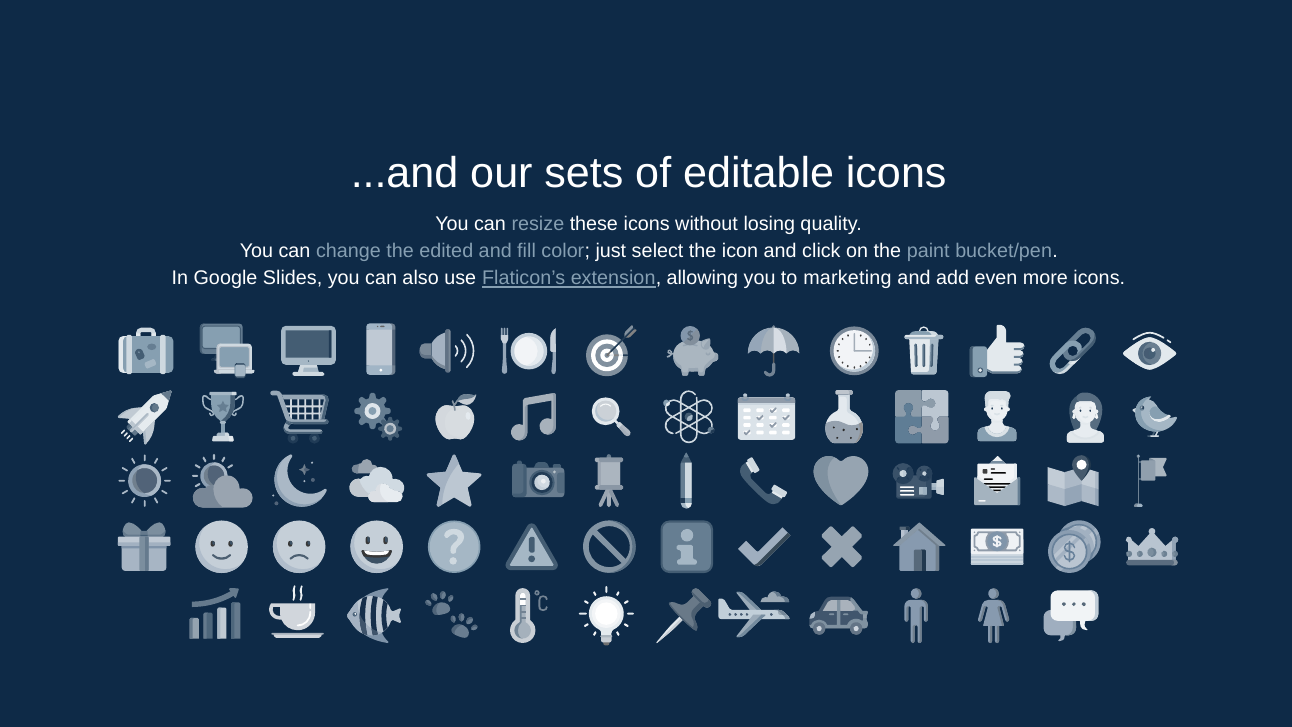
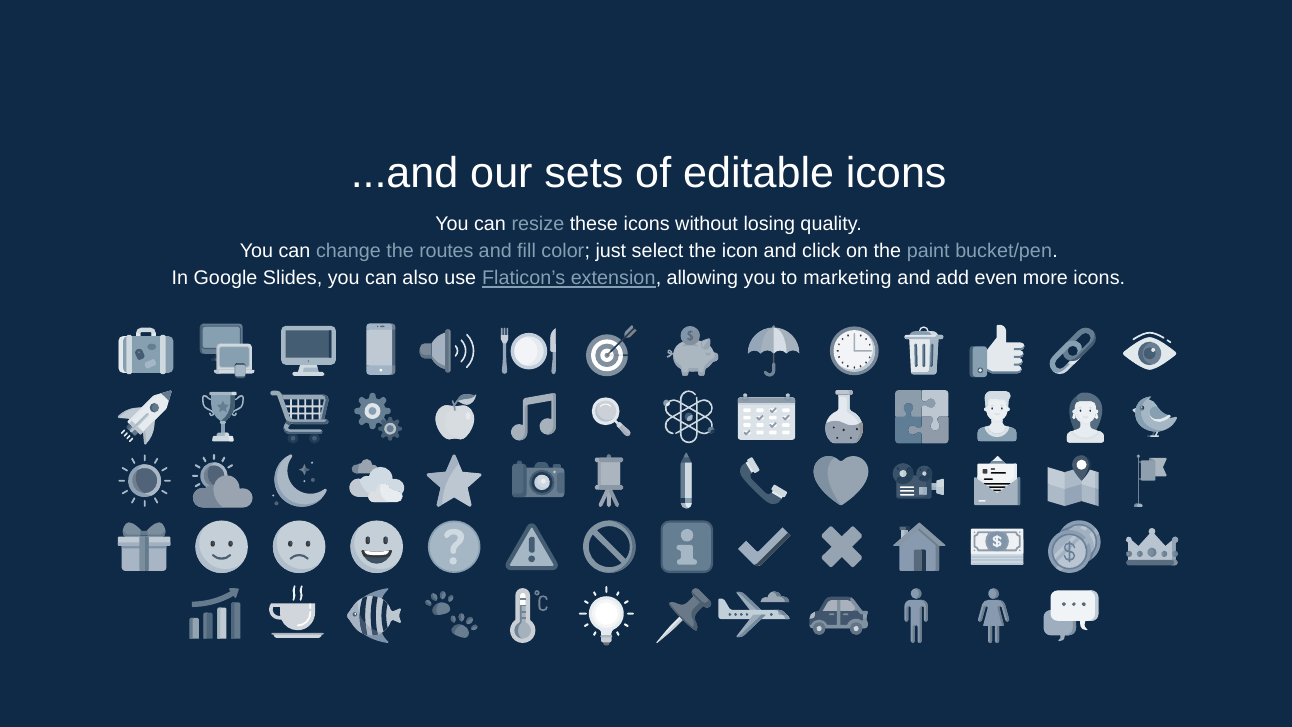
edited: edited -> routes (446, 251)
